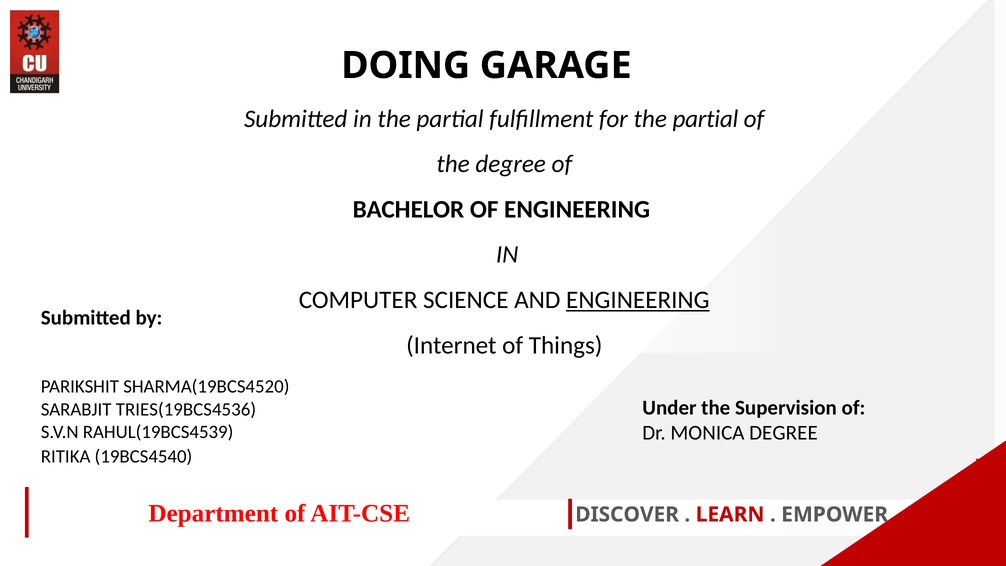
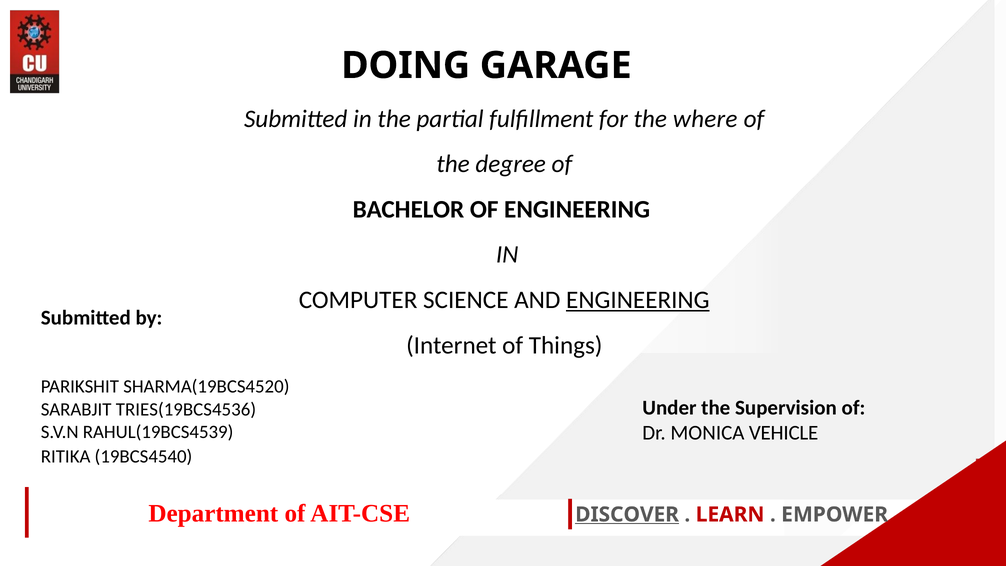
for the partial: partial -> where (705, 119)
MONICA DEGREE: DEGREE -> VEHICLE (784, 433)
DISCOVER underline: none -> present (627, 514)
